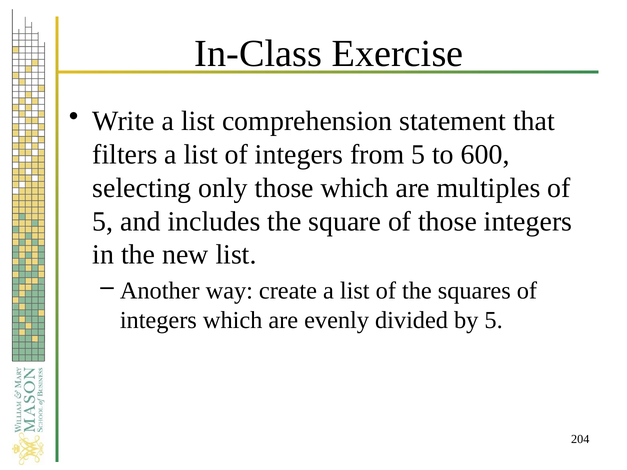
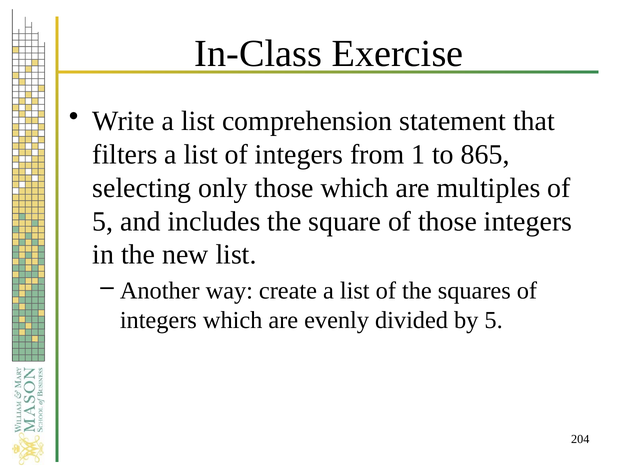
from 5: 5 -> 1 (418, 155)
600: 600 -> 865 (485, 155)
